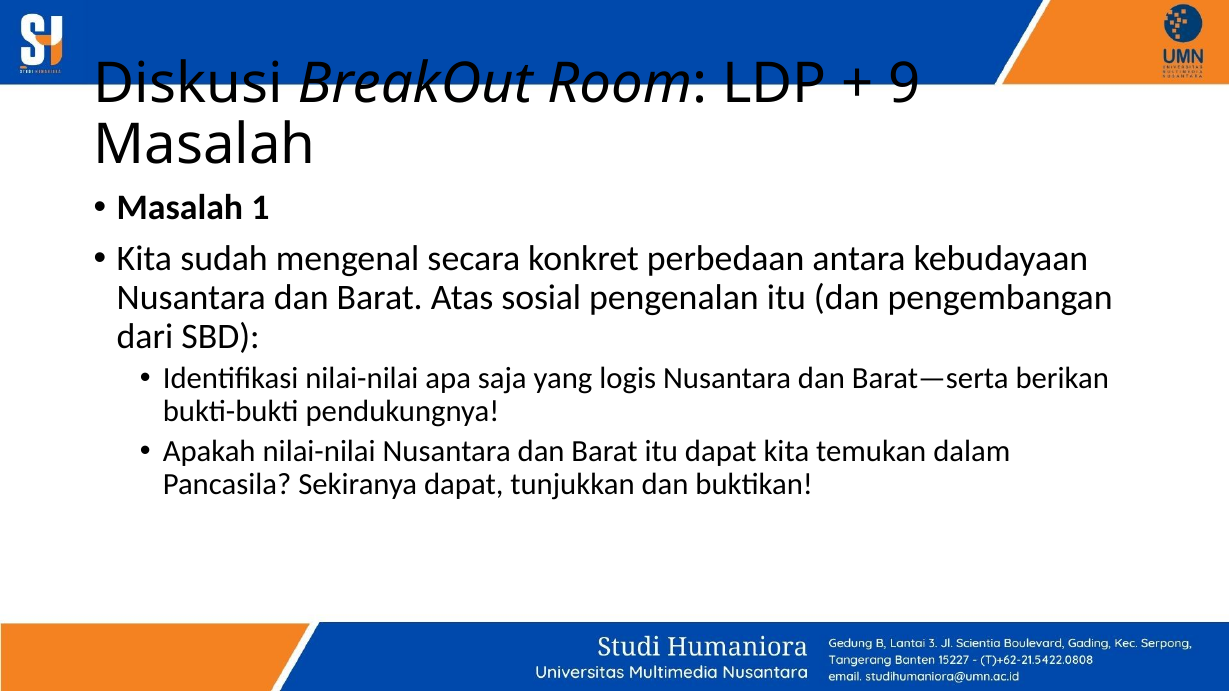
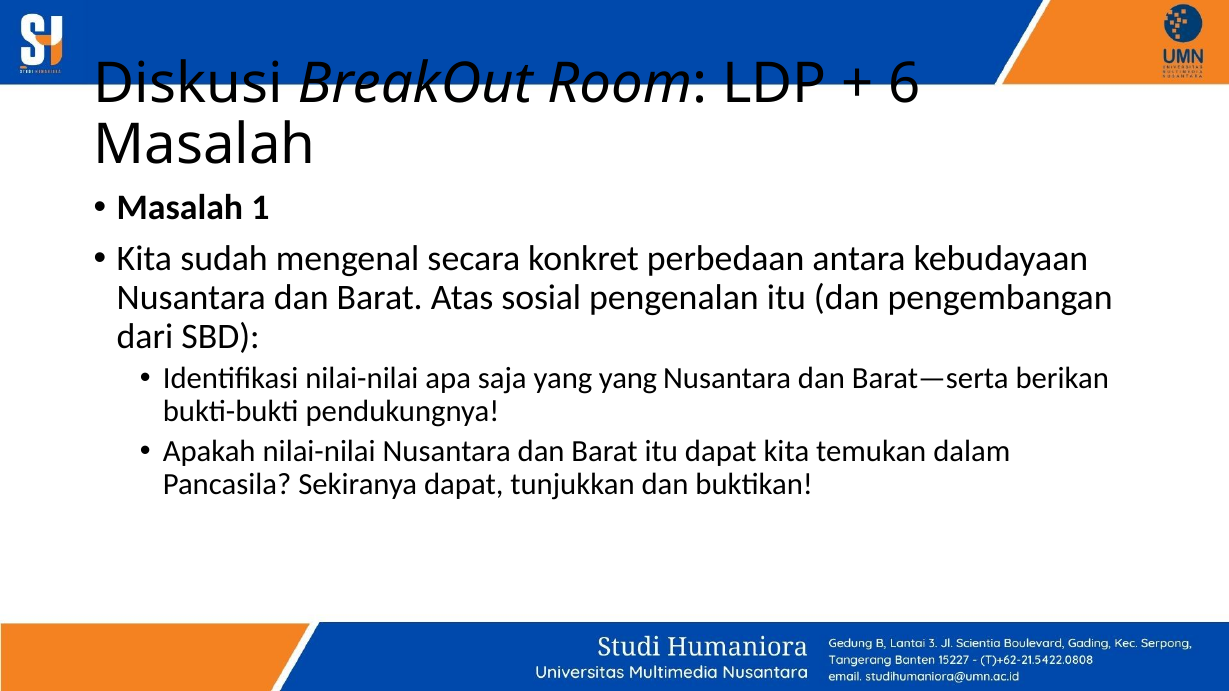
9: 9 -> 6 (904, 84)
yang logis: logis -> yang (628, 379)
